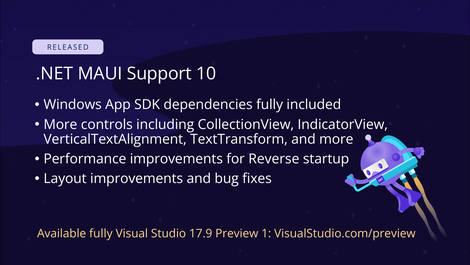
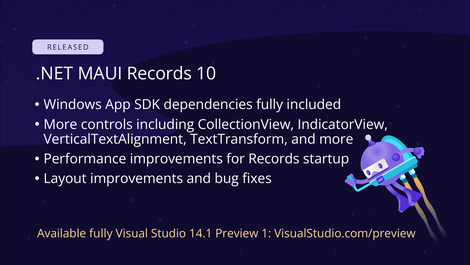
MAUI Support: Support -> Records (159, 73)
for Reverse: Reverse -> Records (274, 159)
17.9: 17.9 -> 14.1 (201, 233)
